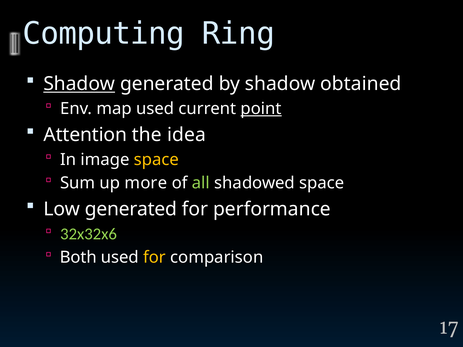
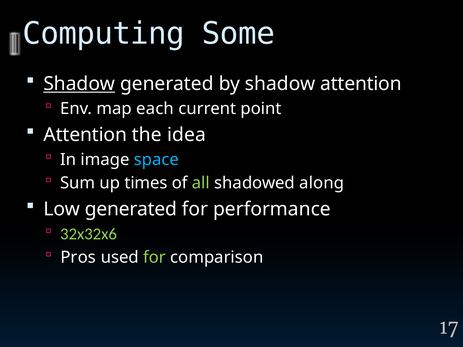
Ring: Ring -> Some (238, 34)
shadow obtained: obtained -> attention (361, 84)
map used: used -> each (155, 109)
point underline: present -> none (261, 109)
space colour: yellow -> light blue (156, 160)
more: more -> times (146, 183)
shadowed space: space -> along (322, 183)
Both: Both -> Pros (78, 258)
for colour: yellow -> light green (154, 258)
